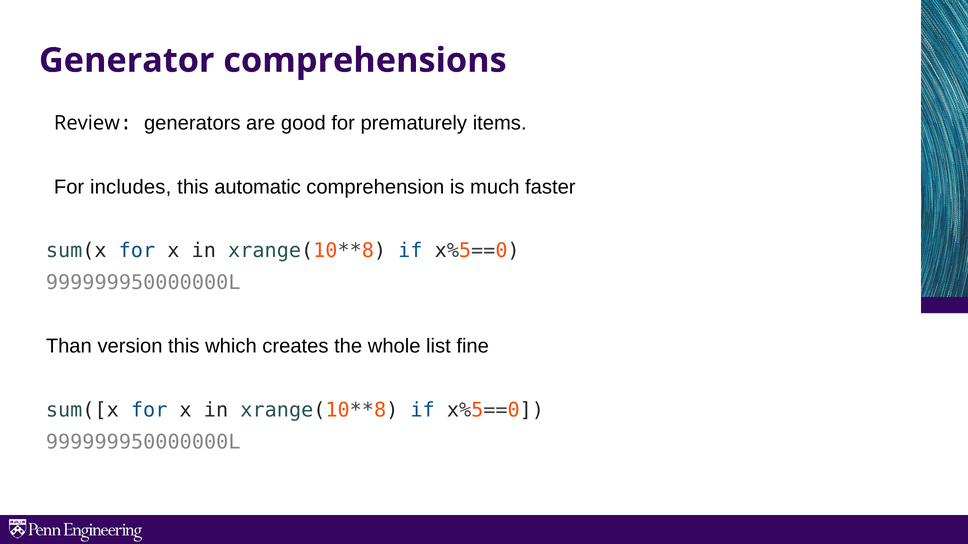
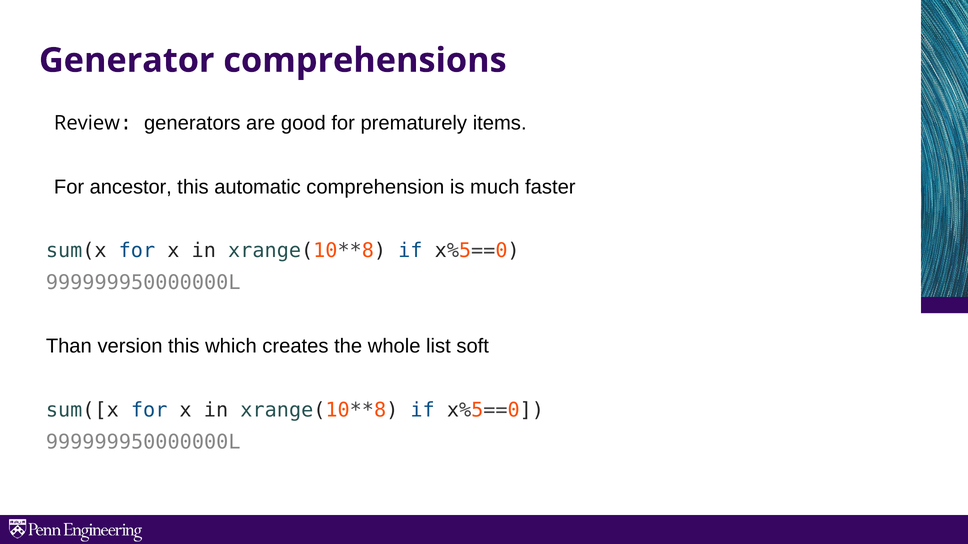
includes: includes -> ancestor (131, 187)
fine: fine -> soft (473, 347)
